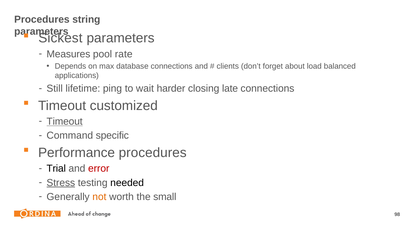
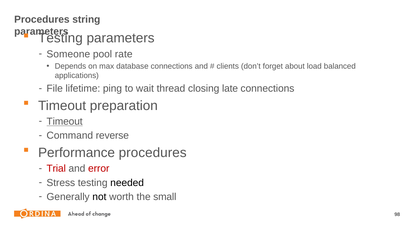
Sickest: Sickest -> Testing (60, 38)
Measures: Measures -> Someone (68, 54)
Still: Still -> File (55, 88)
harder: harder -> thread (171, 88)
customized: customized -> preparation (124, 105)
specific: specific -> reverse (112, 135)
Trial colour: black -> red (56, 168)
Stress underline: present -> none (61, 182)
not colour: orange -> black (99, 197)
